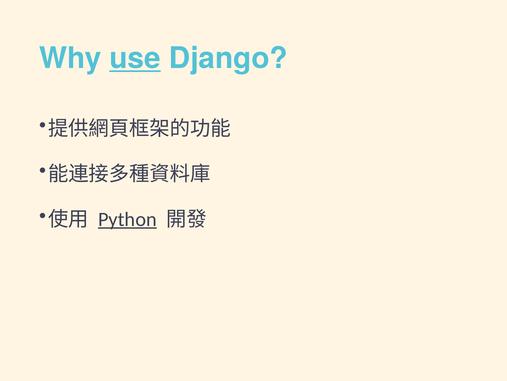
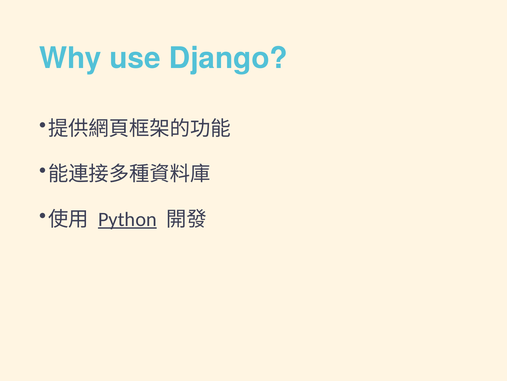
use underline: present -> none (135, 58)
